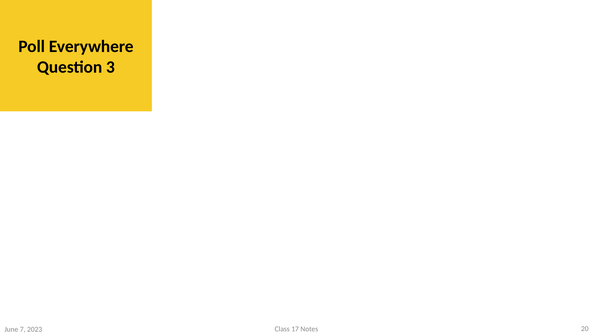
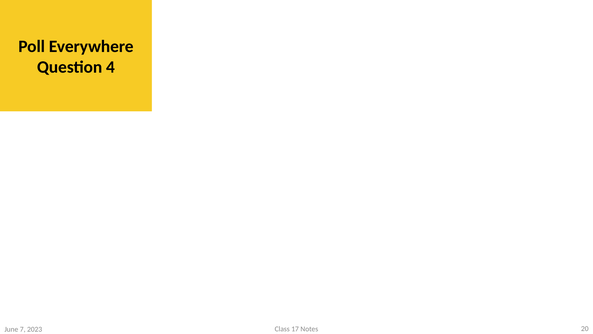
3: 3 -> 4 (110, 67)
